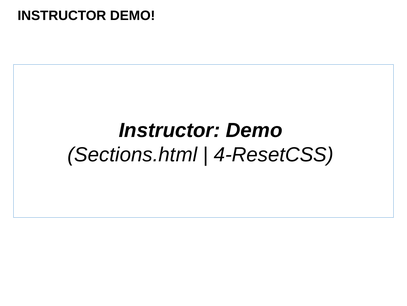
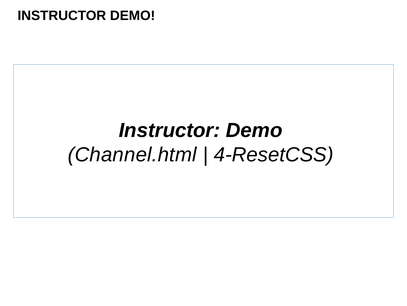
Sections.html: Sections.html -> Channel.html (132, 154)
